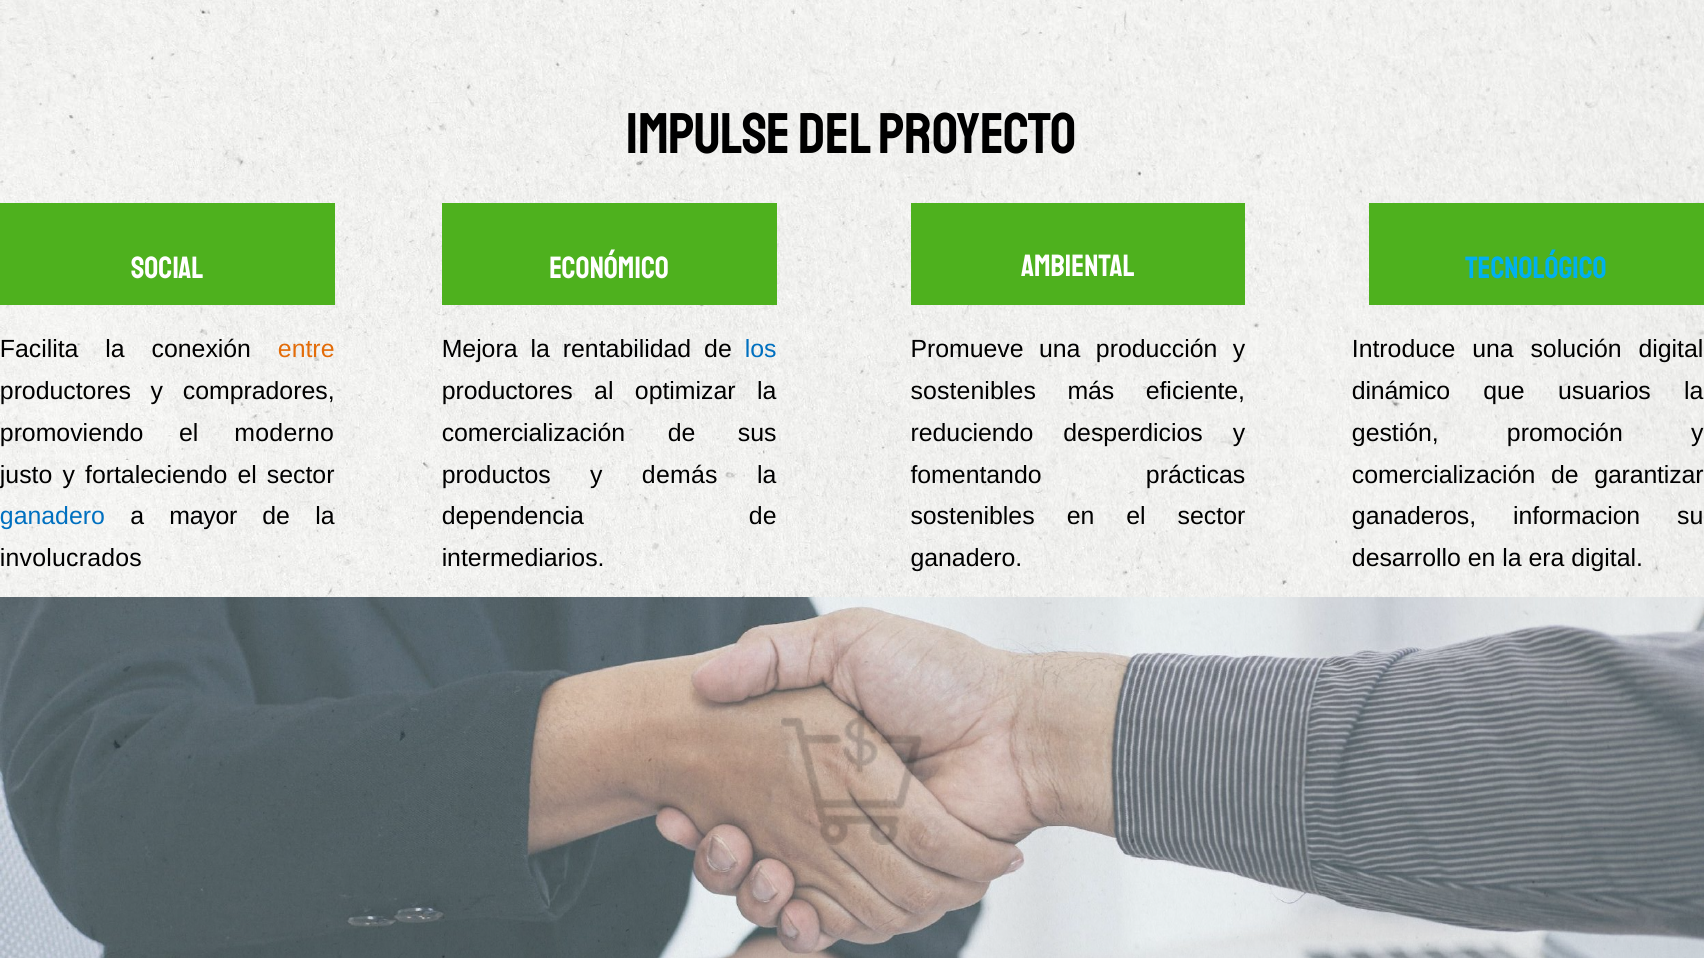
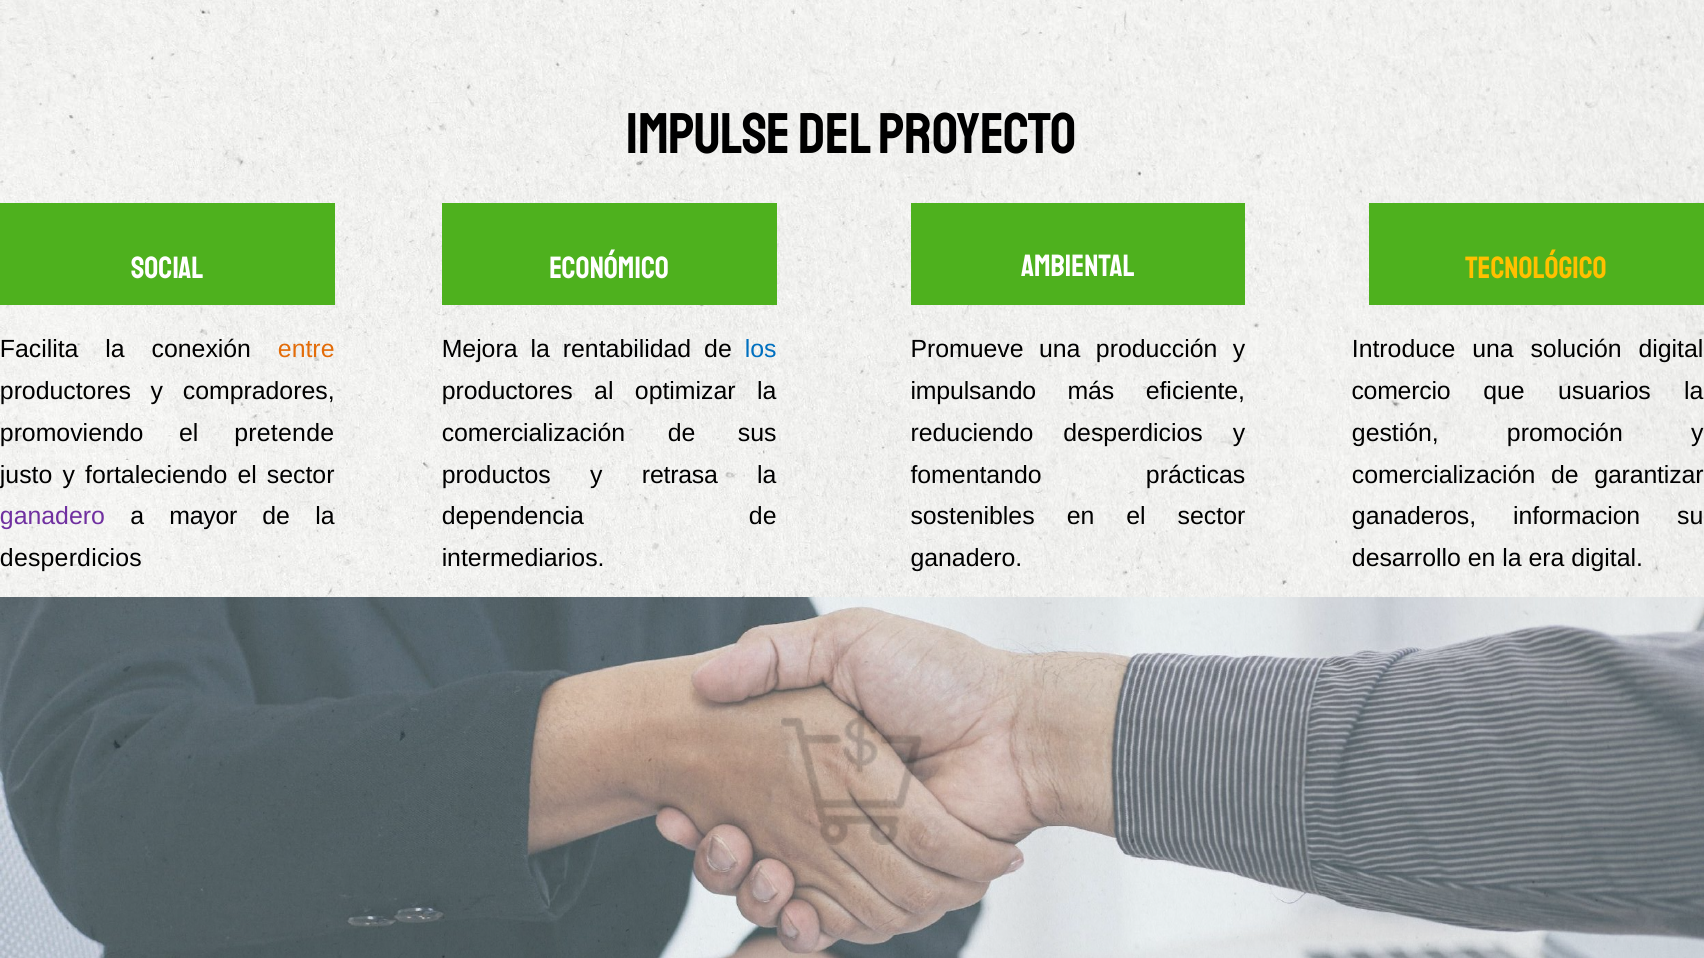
TECNOLÓGICO colour: light blue -> yellow (1536, 269)
sostenibles: sostenibles -> impulsando (973, 392)
dinámico: dinámico -> comercio (1401, 392)
moderno: moderno -> pretende (284, 433)
demás: demás -> retrasa (680, 475)
ganadero colour: blue -> purple (52, 517)
involucrados: involucrados -> desperdicios (71, 559)
